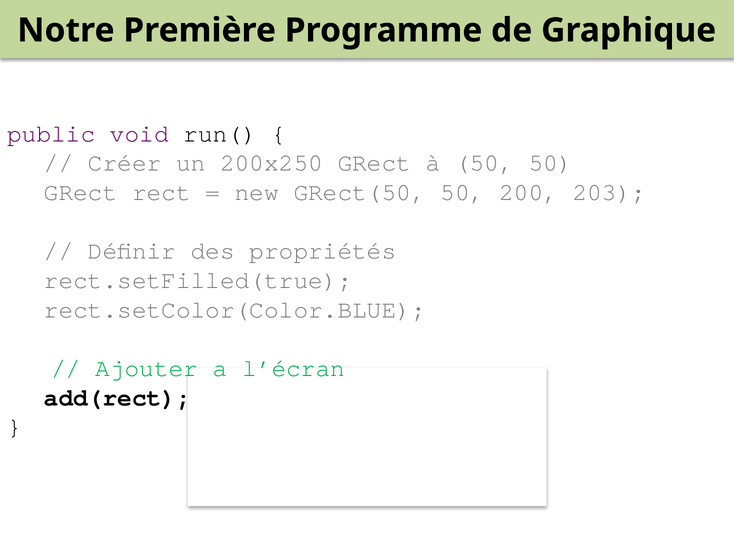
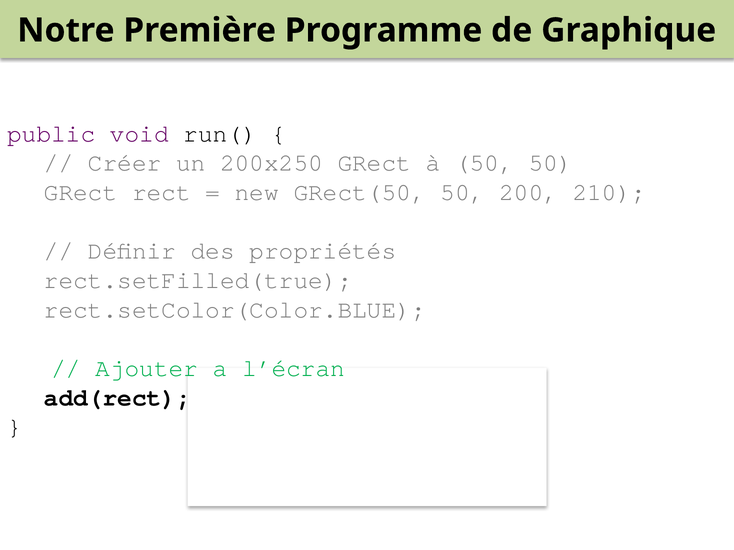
203: 203 -> 210 (609, 192)
